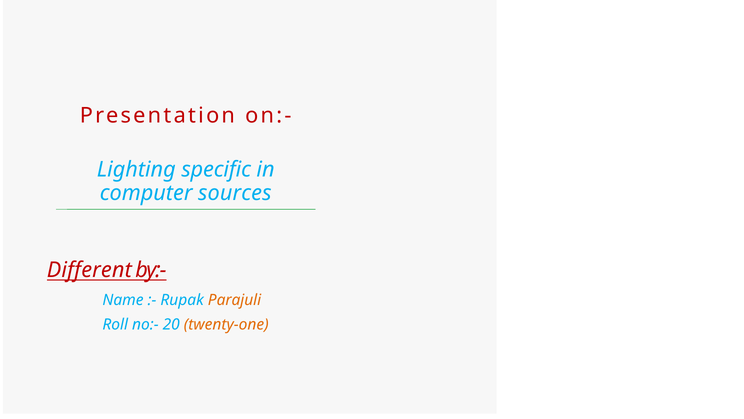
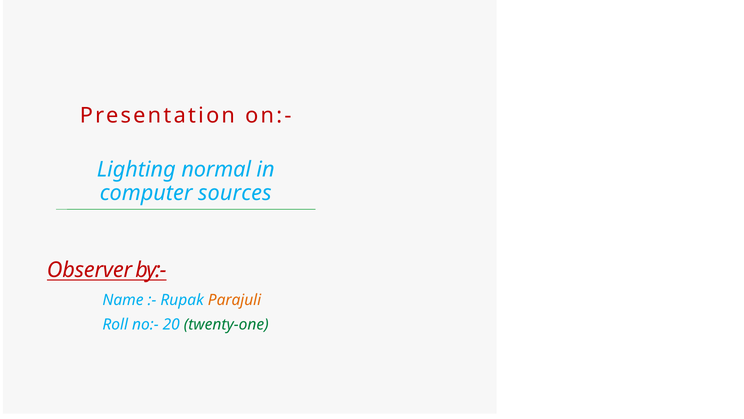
specific: specific -> normal (216, 170)
Different: Different -> Observer (90, 270)
twenty-one colour: orange -> green (226, 324)
